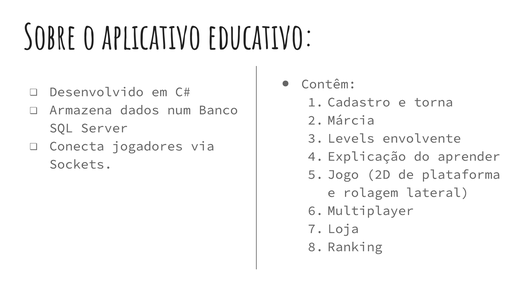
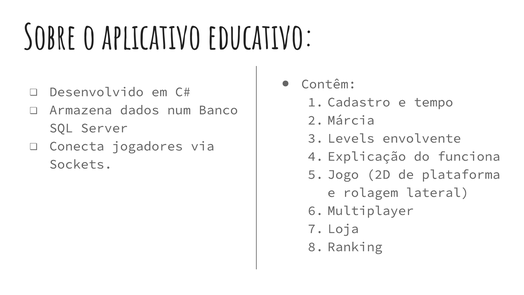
torna: torna -> tempo (434, 102)
aprender: aprender -> funciona (469, 156)
